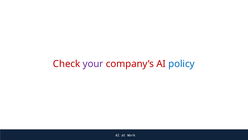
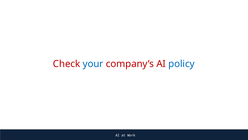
your colour: purple -> blue (93, 64)
